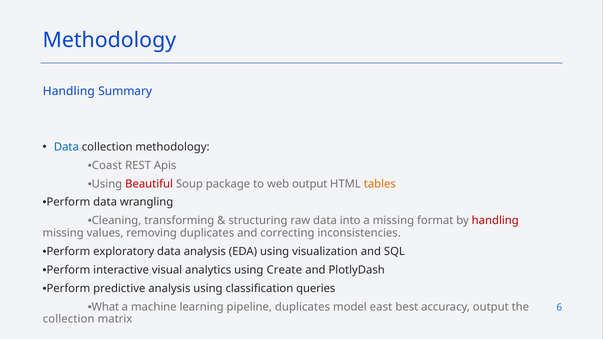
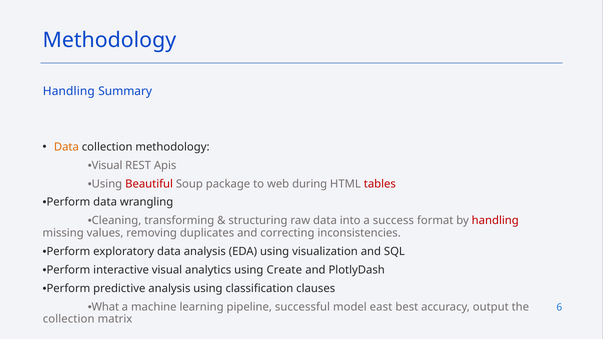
Data colour: blue -> orange (66, 147)
Coast: Coast -> Visual (107, 165)
web output: output -> during (310, 184)
tables colour: orange -> red (380, 184)
a missing: missing -> success (393, 221)
queries: queries -> clauses (316, 289)
pipeline duplicates: duplicates -> successful (302, 307)
